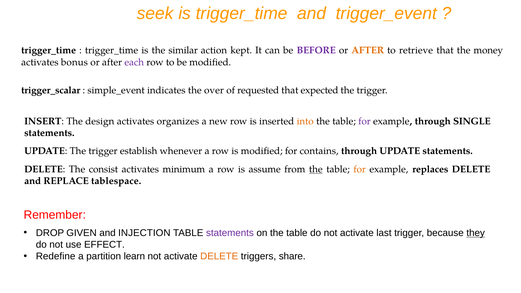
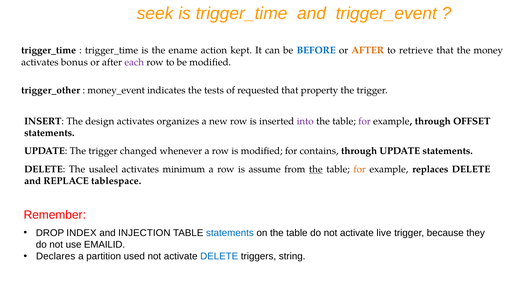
similar: similar -> ename (183, 50)
BEFORE colour: purple -> blue (316, 50)
trigger_scalar: trigger_scalar -> trigger_other (51, 90)
simple_event: simple_event -> money_event (116, 90)
over: over -> tests (214, 90)
expected: expected -> property (320, 90)
into colour: orange -> purple (305, 121)
SINGLE: SINGLE -> OFFSET (472, 121)
establish: establish -> changed (139, 151)
consist: consist -> usaleel (103, 169)
GIVEN: GIVEN -> INDEX (81, 233)
statements colour: purple -> blue (230, 233)
last: last -> live (384, 233)
they underline: present -> none (476, 233)
EFFECT: EFFECT -> EMAILID (105, 245)
Redefine: Redefine -> Declares (56, 256)
learn: learn -> used (134, 256)
DELETE colour: orange -> blue (219, 256)
share: share -> string (292, 256)
